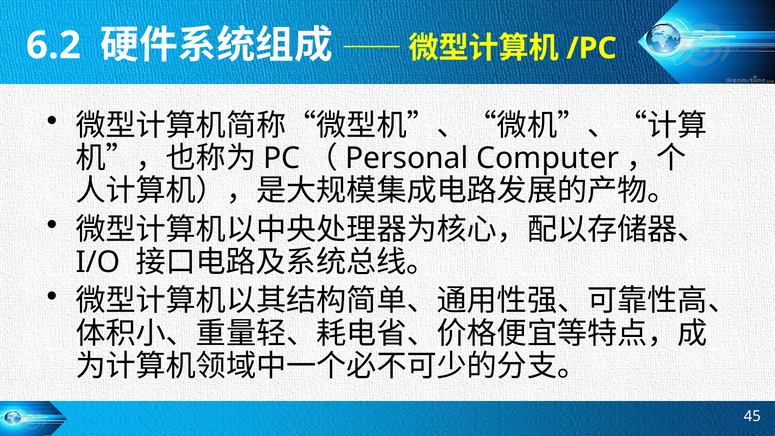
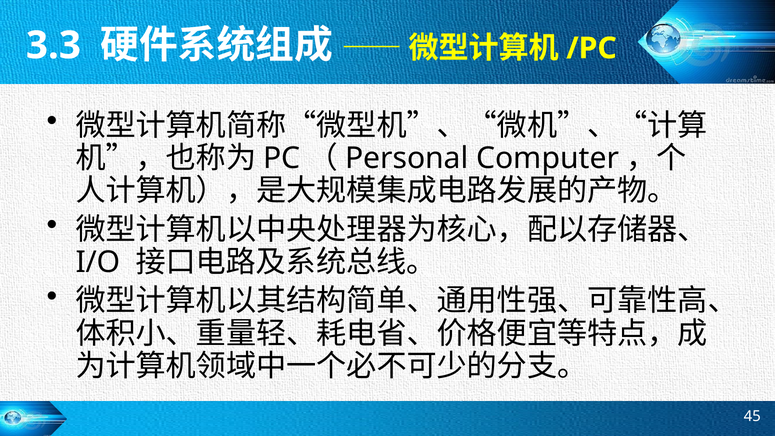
6.2: 6.2 -> 3.3 (53, 45)
